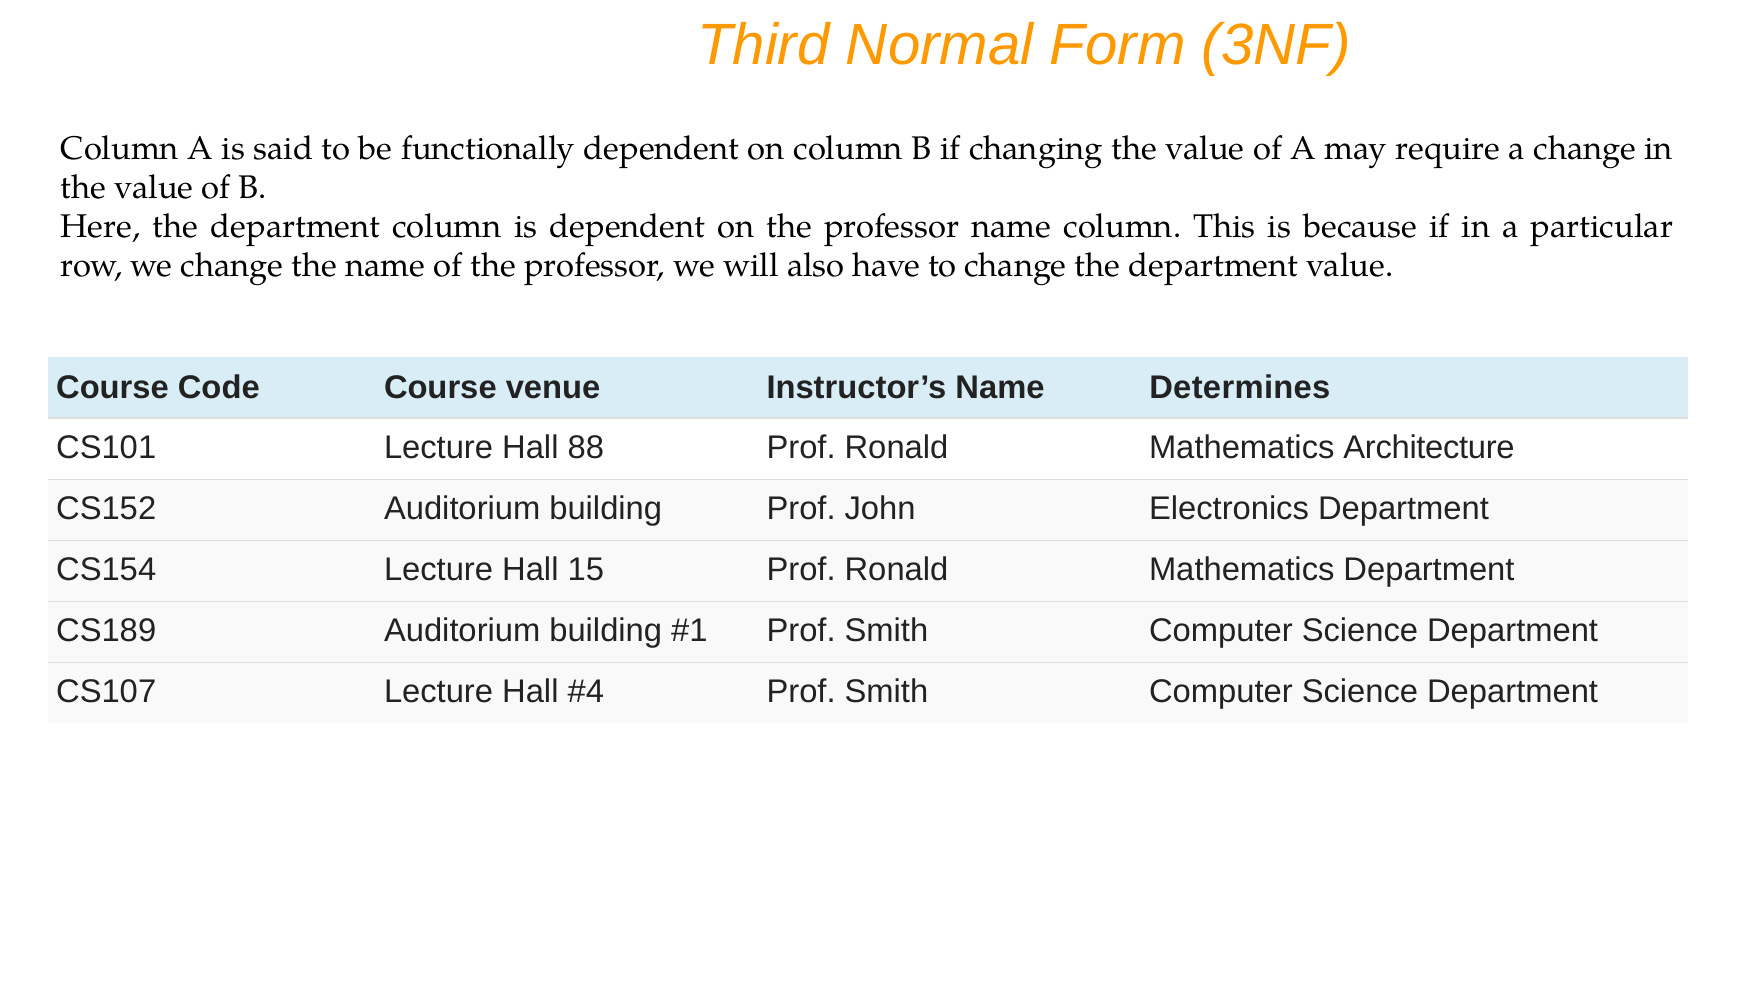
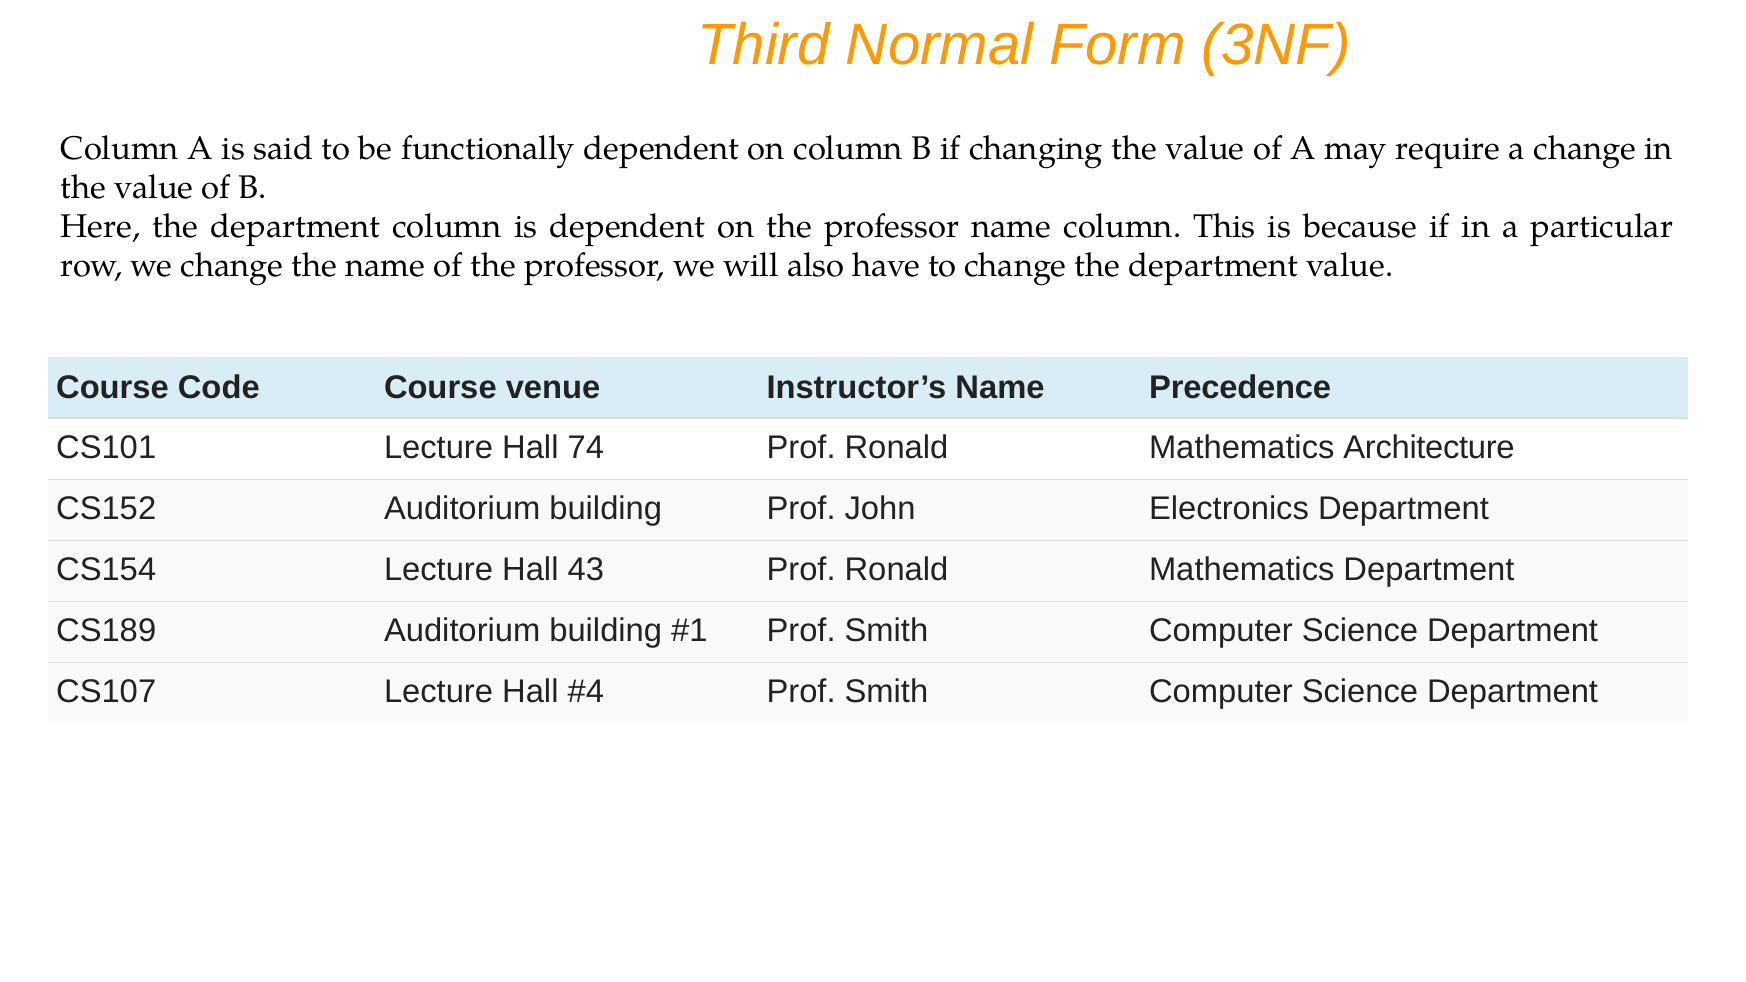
Determines: Determines -> Precedence (1240, 388)
88: 88 -> 74 (586, 448)
15: 15 -> 43 (586, 570)
